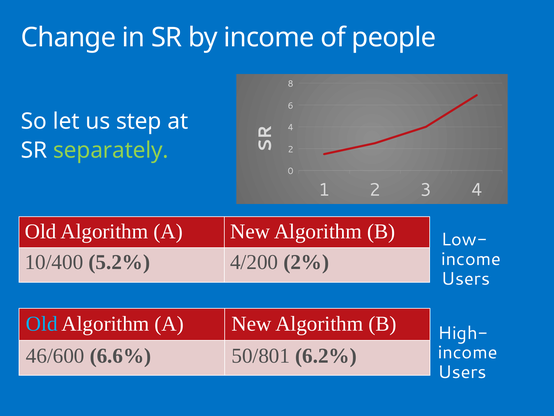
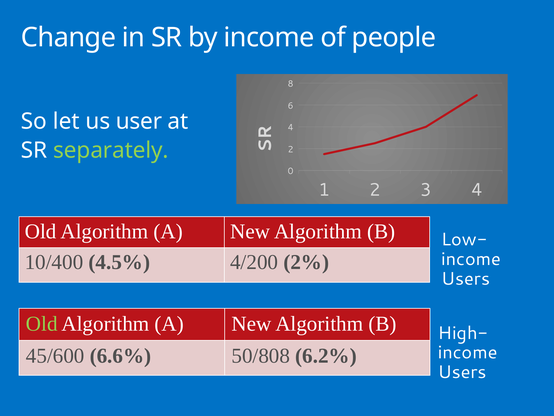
step: step -> user (139, 121)
5.2%: 5.2% -> 4.5% (119, 262)
Old colour: light blue -> light green (42, 323)
46/600: 46/600 -> 45/600 (55, 355)
50/801: 50/801 -> 50/808 (261, 355)
